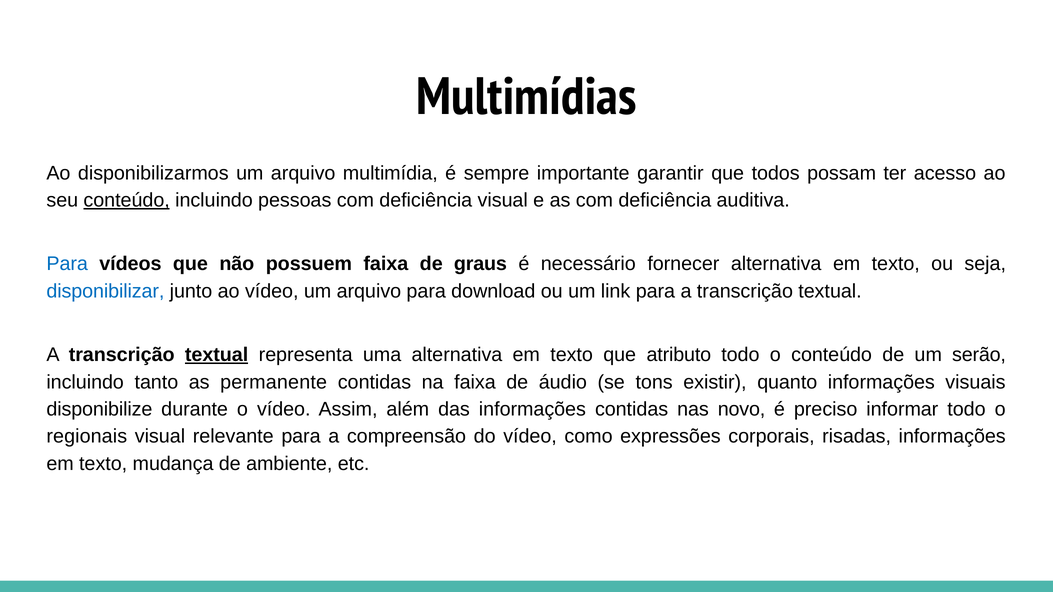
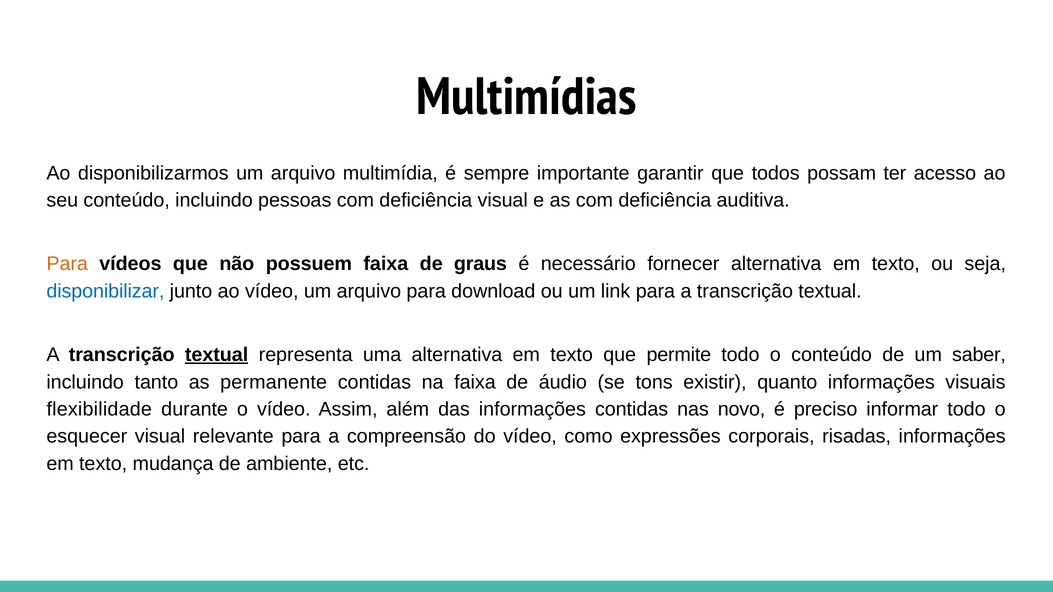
conteúdo underline: present -> none (127, 200)
Para colour: blue -> orange (67, 264)
atributo: atributo -> permite (679, 355)
serão: serão -> saber (979, 355)
disponibilize: disponibilize -> flexibilidade (99, 409)
regionais: regionais -> esquecer (87, 437)
